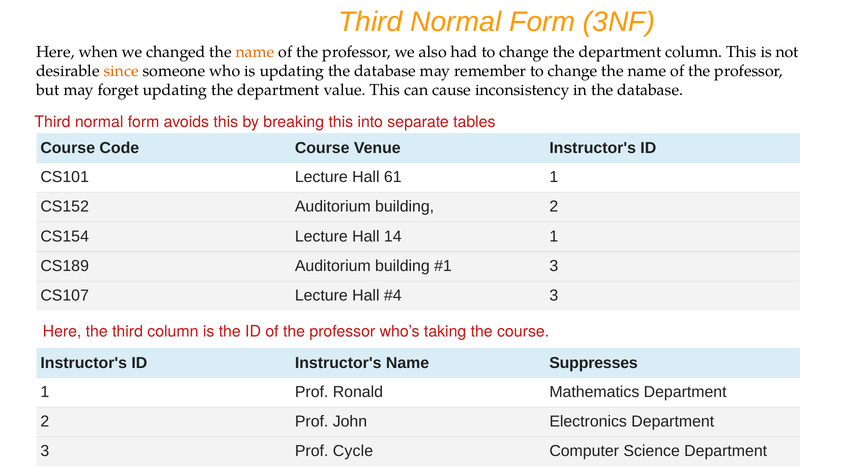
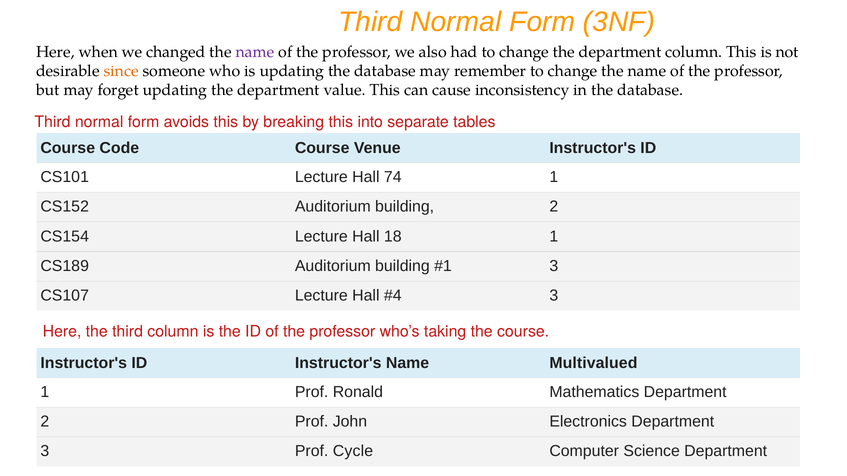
name colour: orange -> purple (255, 52)
61: 61 -> 74 (393, 177)
14: 14 -> 18 (393, 237)
Suppresses: Suppresses -> Multivalued (593, 363)
